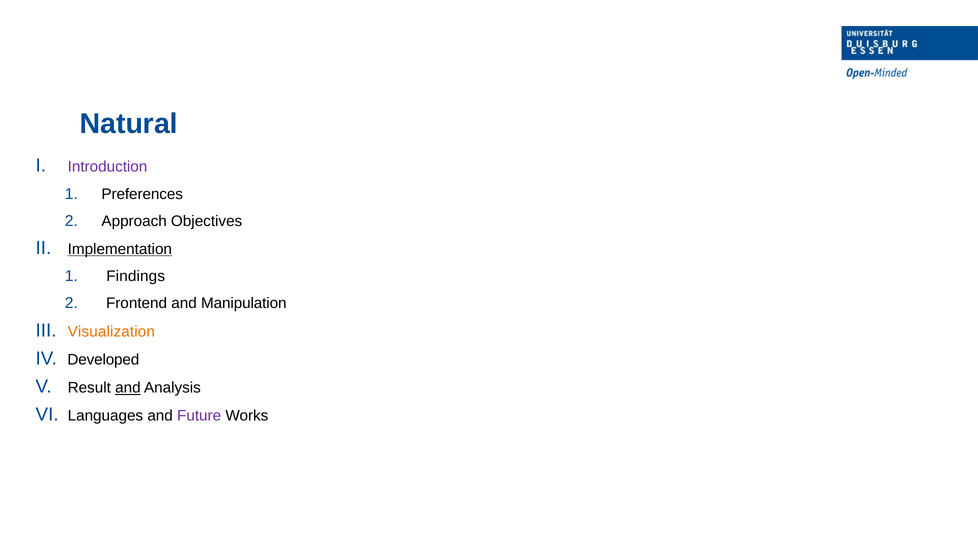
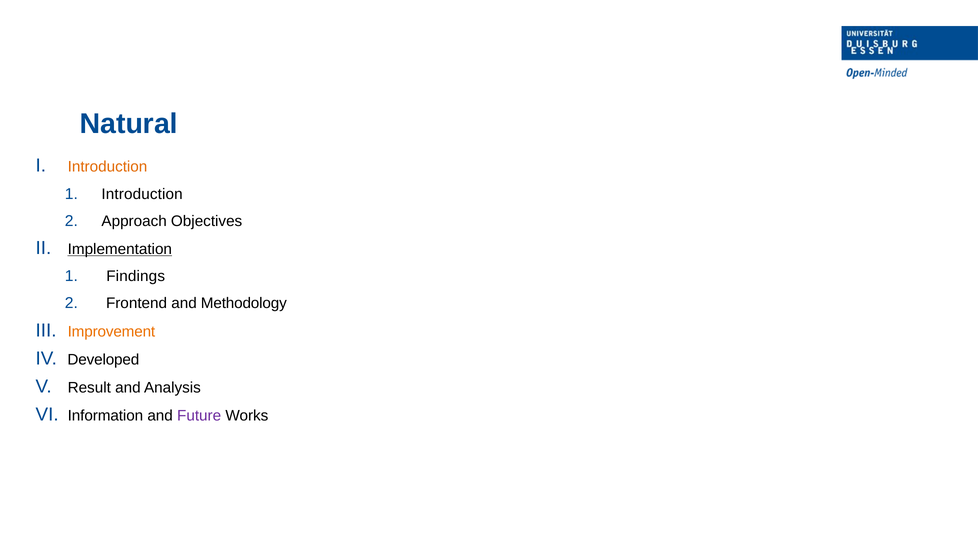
Introduction colour: purple -> orange (108, 167)
Preferences: Preferences -> Introduction (142, 194)
Manipulation: Manipulation -> Methodology (244, 303)
Visualization: Visualization -> Improvement (111, 332)
and underline: present -> none (128, 388)
Languages: Languages -> Information (105, 416)
